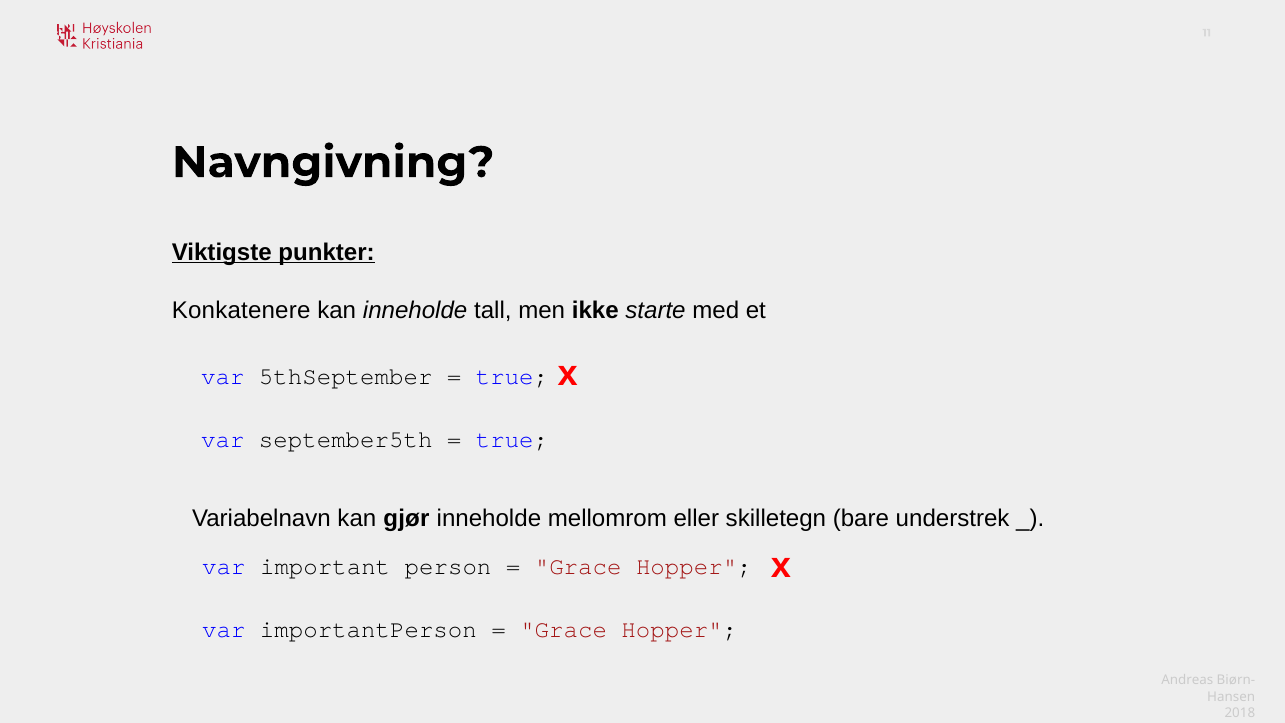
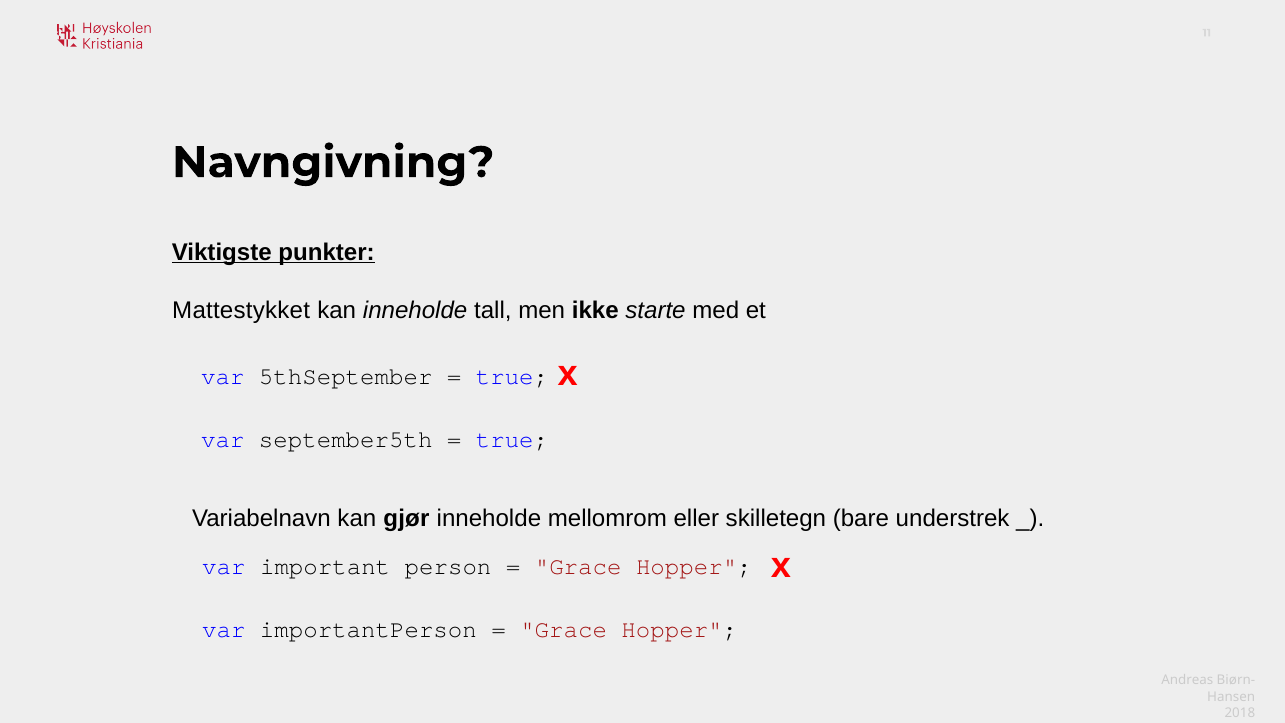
Konkatenere: Konkatenere -> Mattestykket (241, 310)
